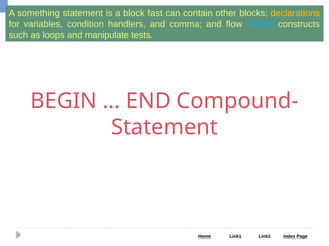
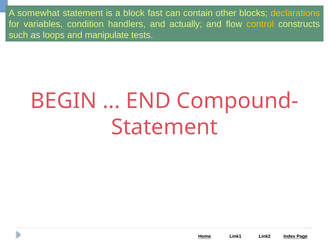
something: something -> somewhat (38, 13)
comma: comma -> actually (186, 24)
control colour: light blue -> yellow (260, 24)
